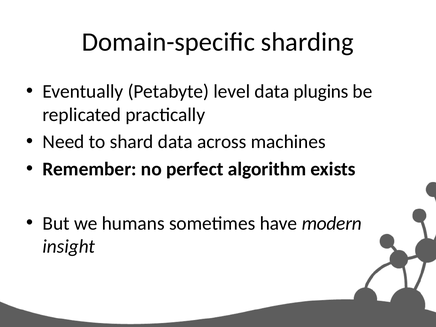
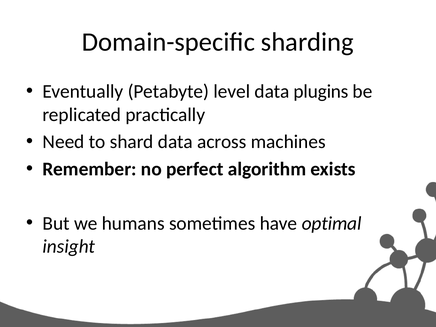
modern: modern -> optimal (332, 223)
